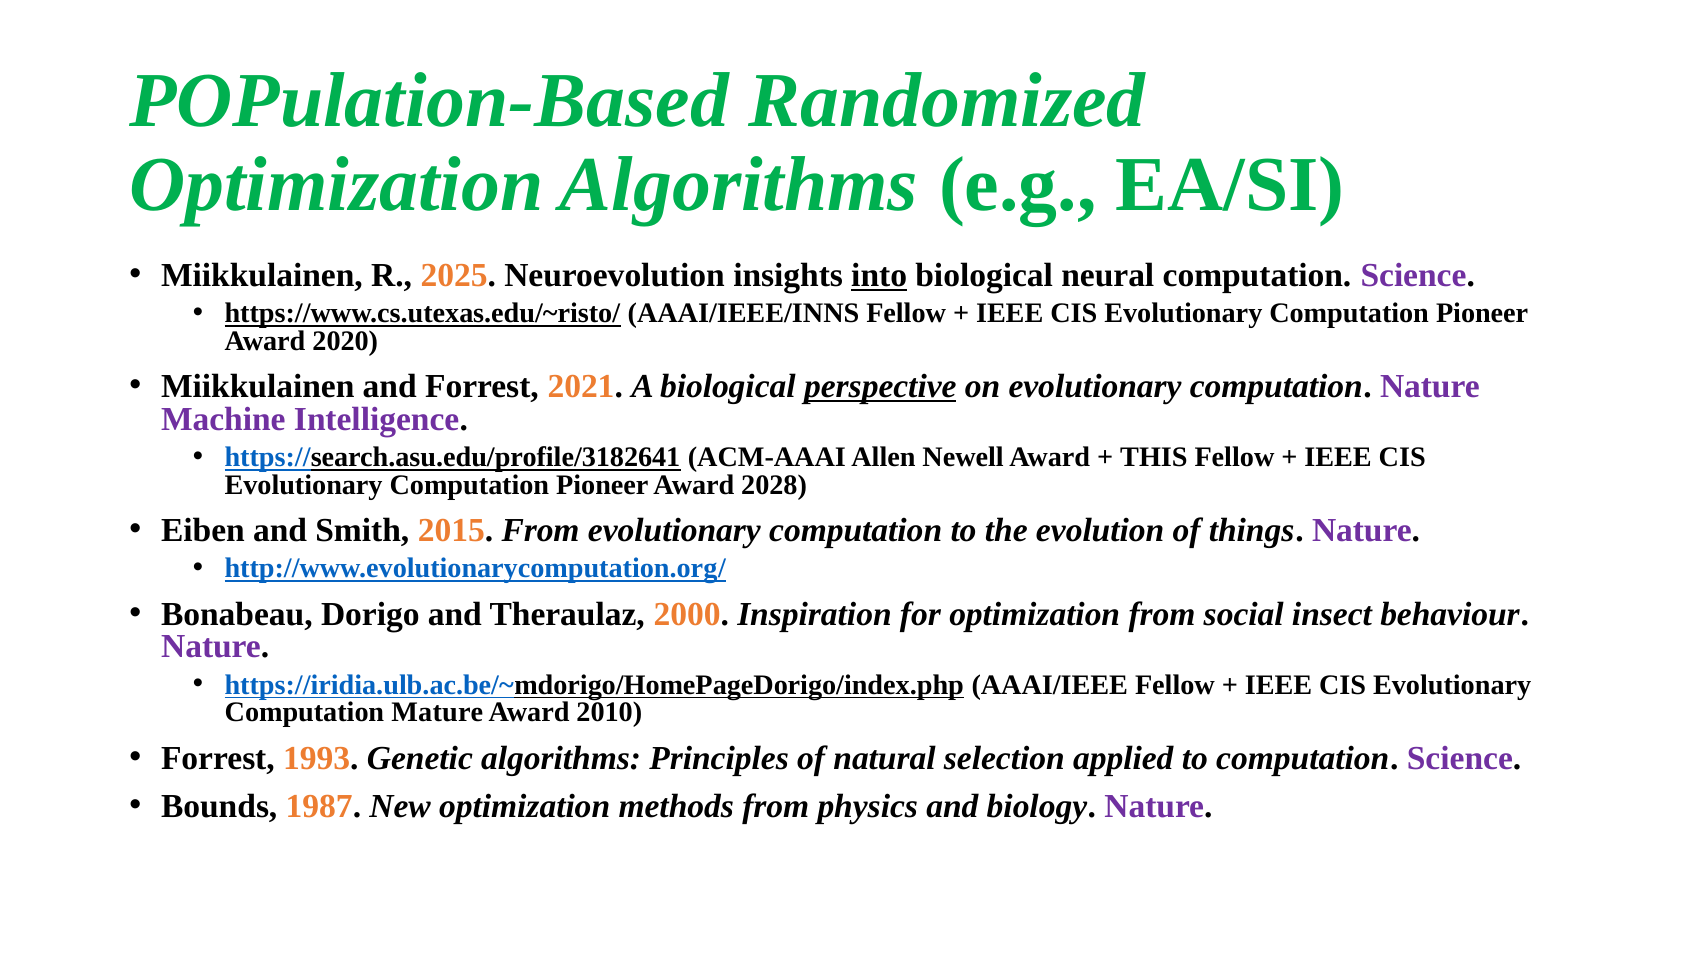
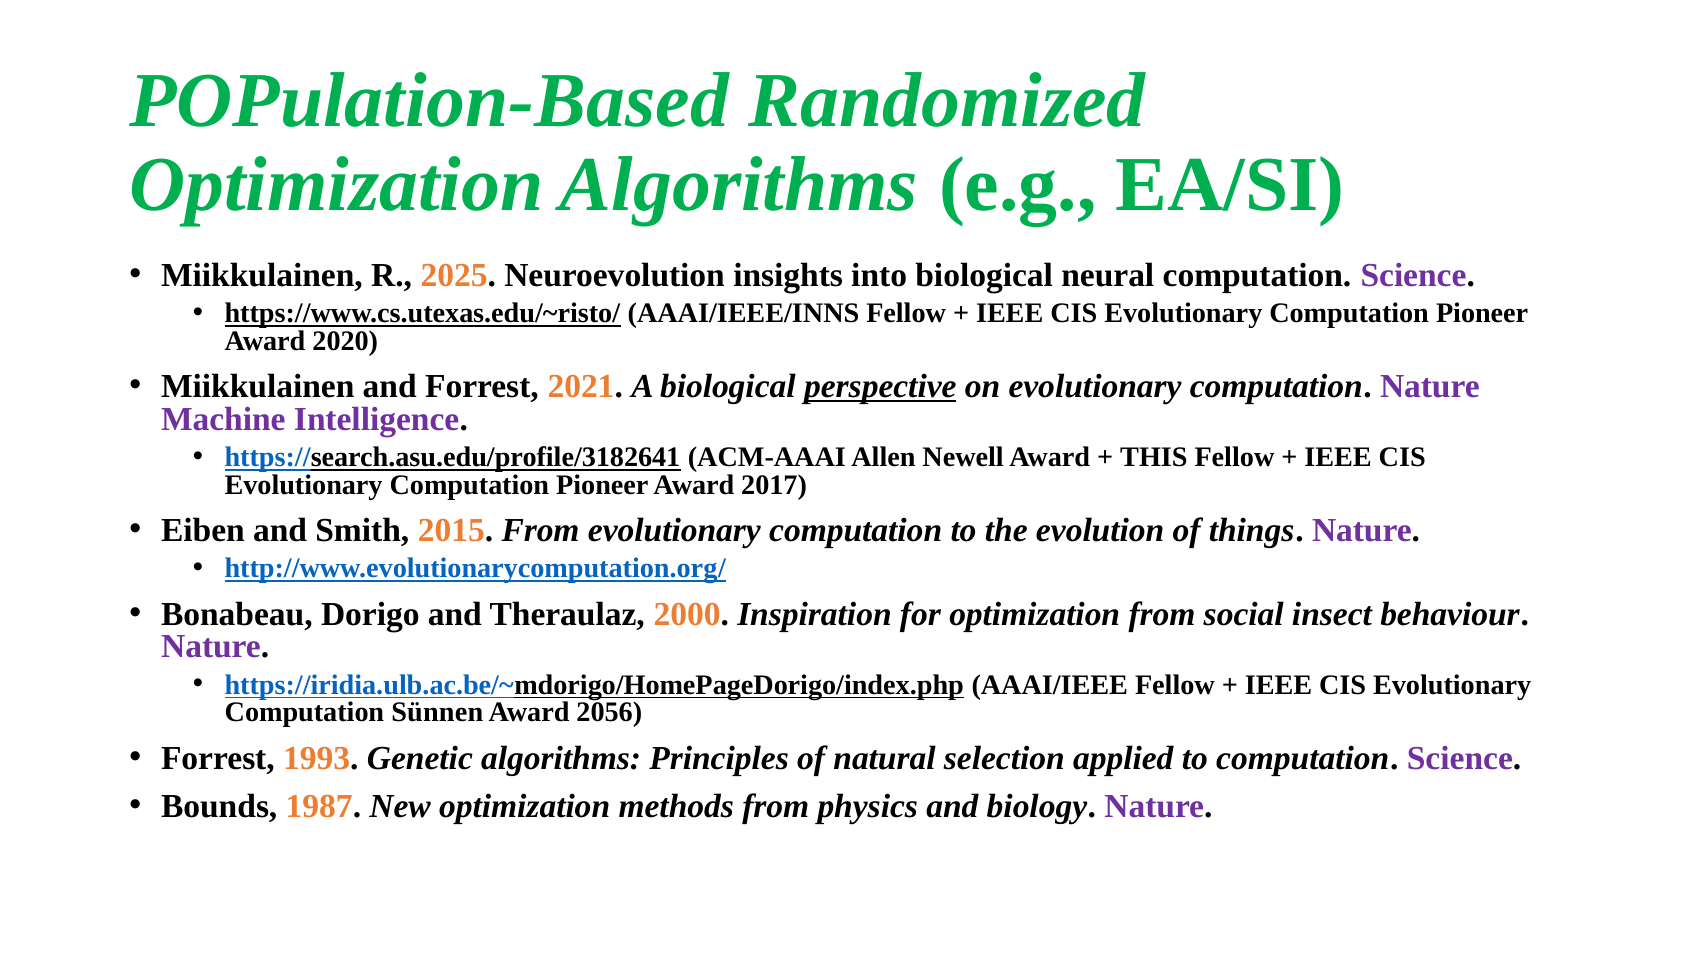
into underline: present -> none (879, 275)
2028: 2028 -> 2017 (774, 485)
Mature: Mature -> Sünnen (437, 713)
2010: 2010 -> 2056 (609, 713)
